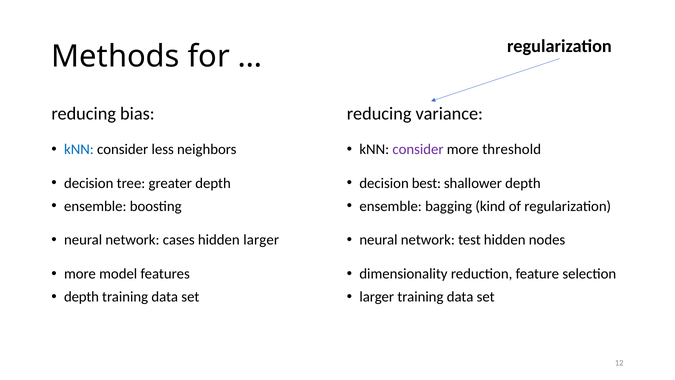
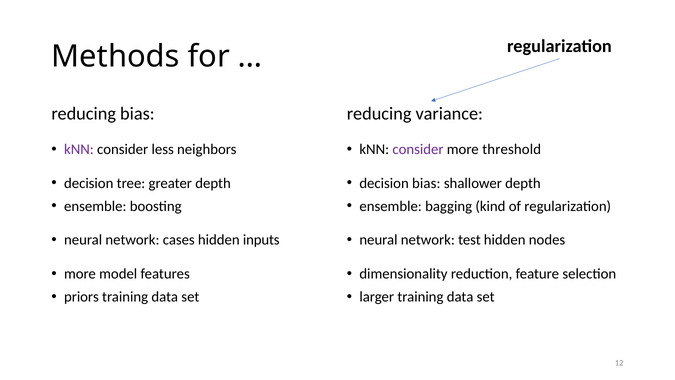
kNN colour: blue -> purple (79, 149)
decision best: best -> bias (426, 183)
hidden larger: larger -> inputs (261, 240)
depth: depth -> priors (81, 297)
